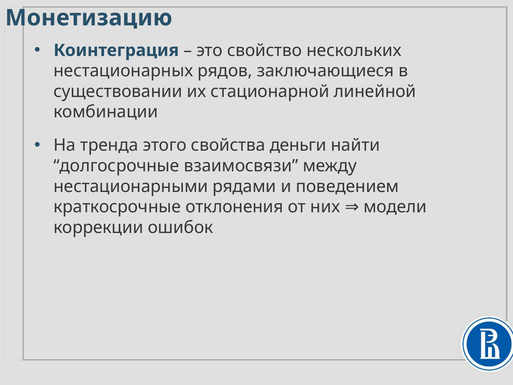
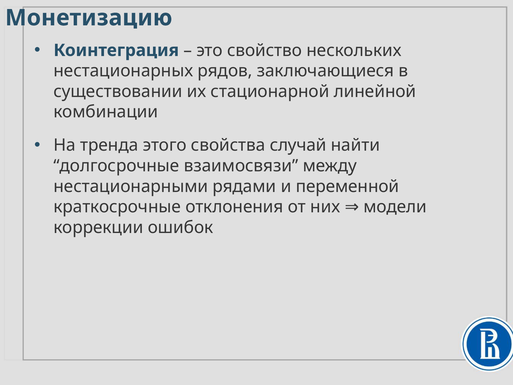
деньги: деньги -> случай (298, 145)
поведением: поведением -> переменной (347, 186)
